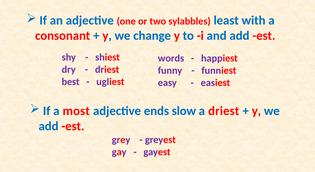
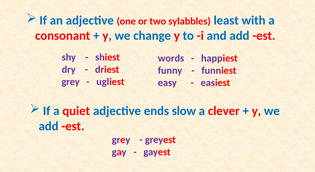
best: best -> grey (71, 82)
most: most -> quiet (76, 111)
a driest: driest -> clever (224, 111)
